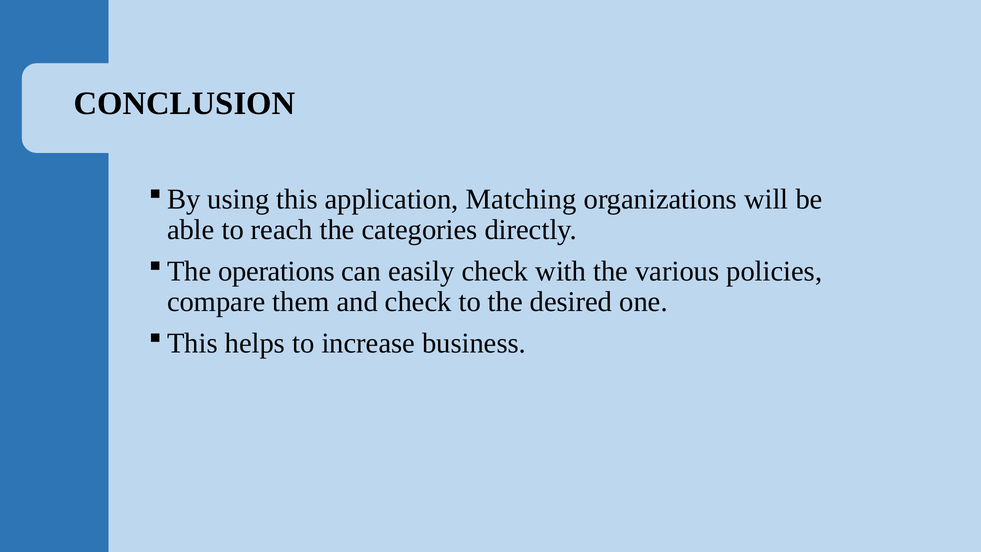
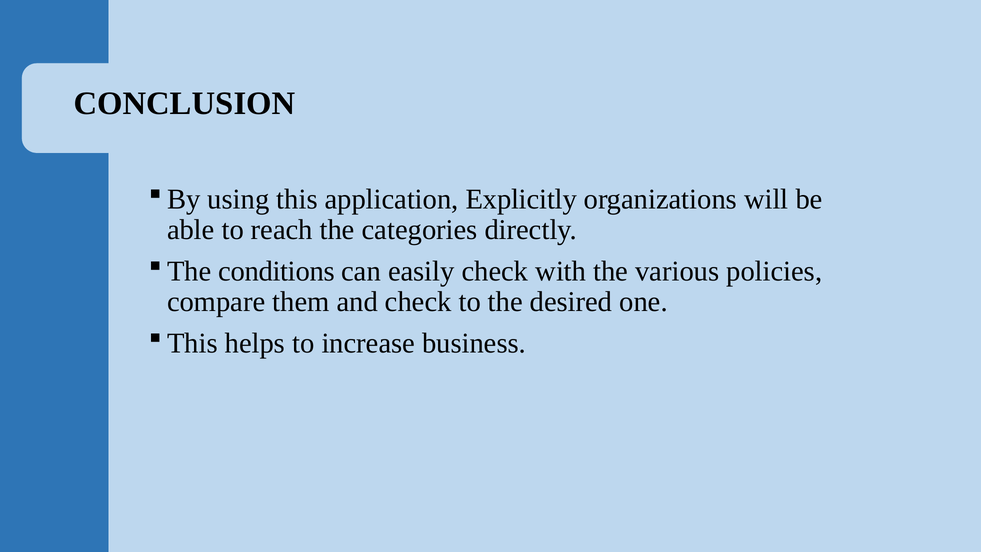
Matching: Matching -> Explicitly (521, 199)
operations: operations -> conditions (276, 271)
